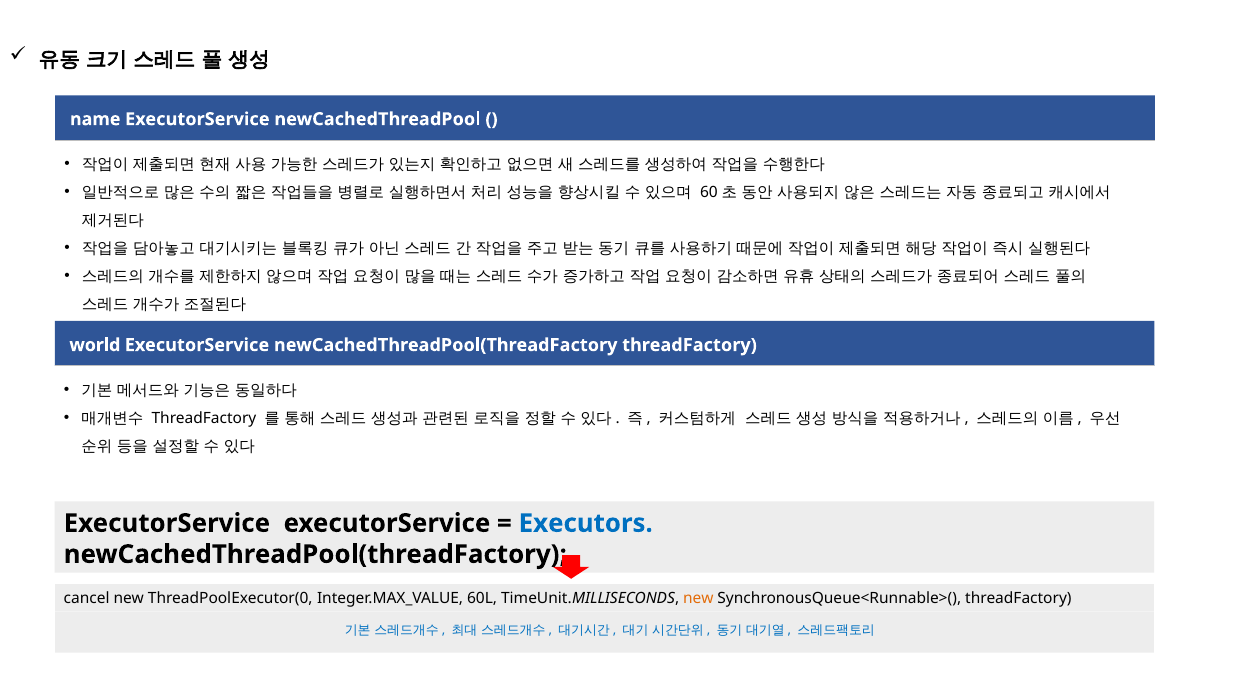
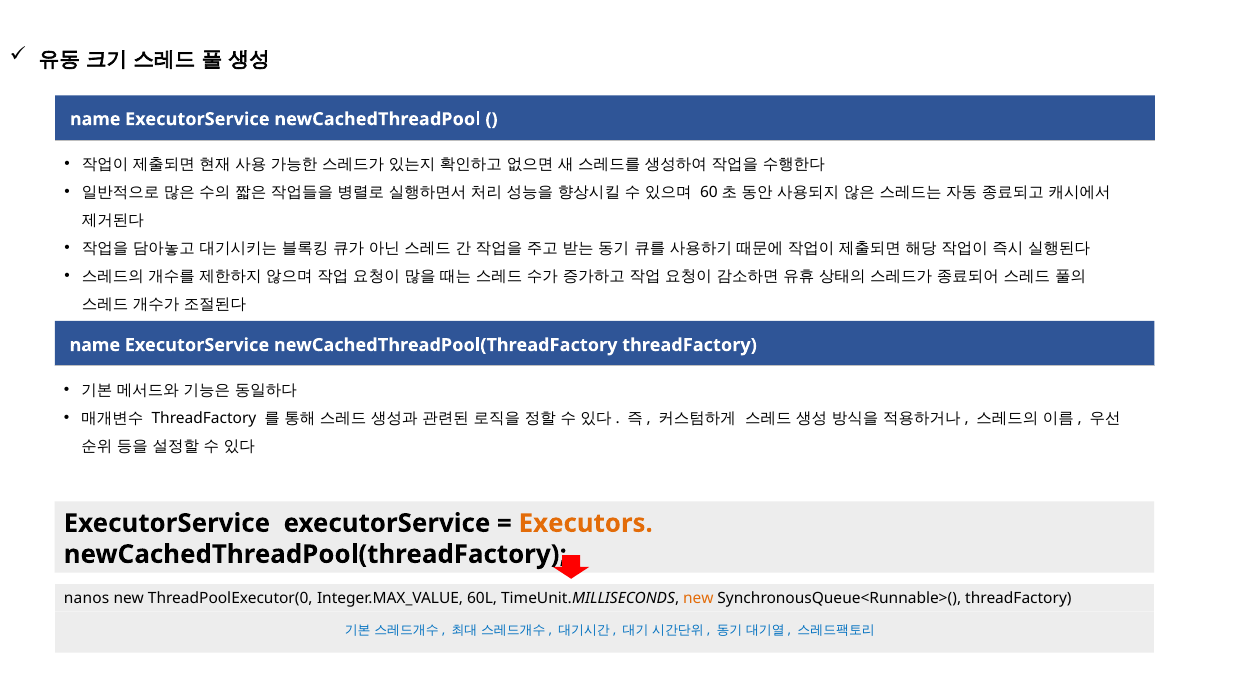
world: world -> name (95, 345)
Executors colour: blue -> orange (586, 523)
cancel: cancel -> nanos (87, 598)
